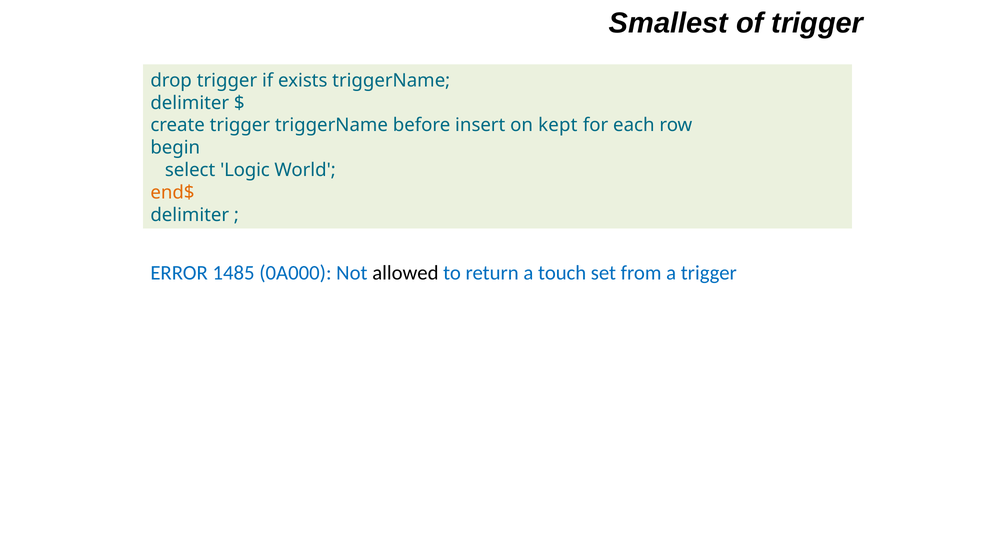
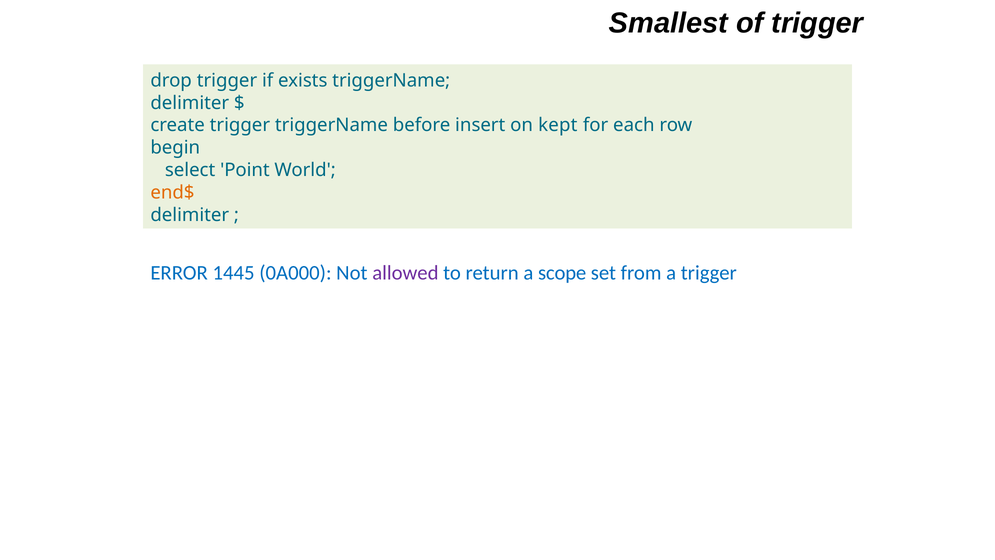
Logic: Logic -> Point (245, 170)
1485: 1485 -> 1445 (234, 273)
allowed colour: black -> purple (405, 273)
touch: touch -> scope (562, 273)
